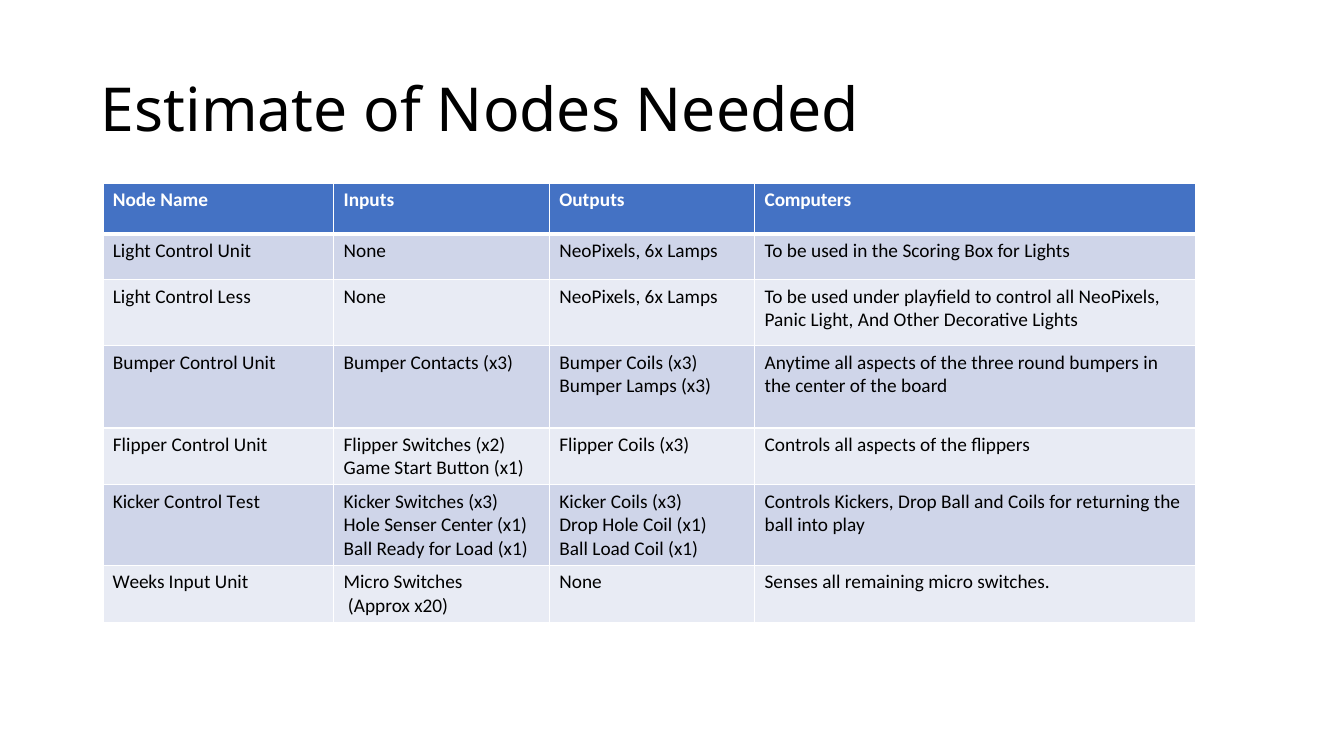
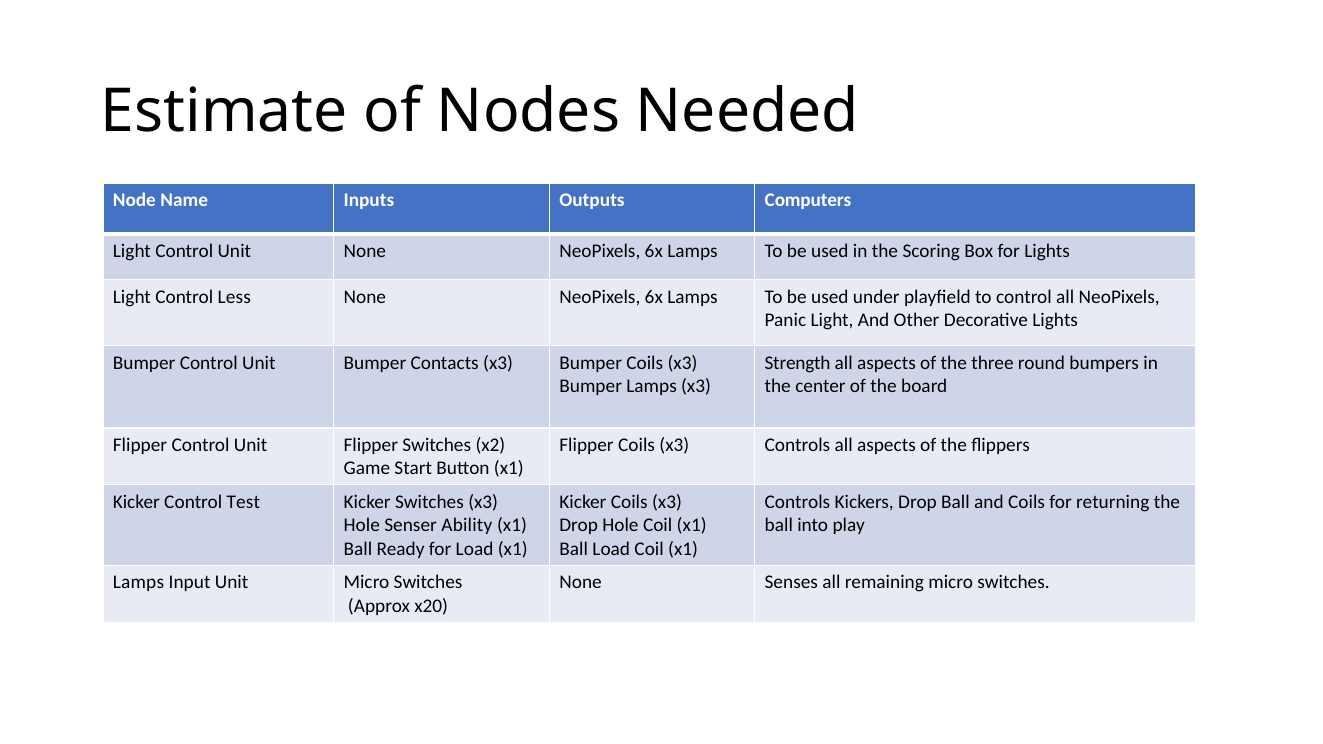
Anytime: Anytime -> Strength (798, 363)
Senser Center: Center -> Ability (467, 525)
Weeks: Weeks -> Lamps (138, 582)
